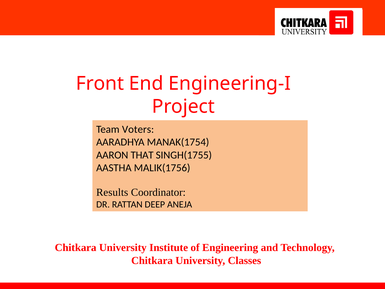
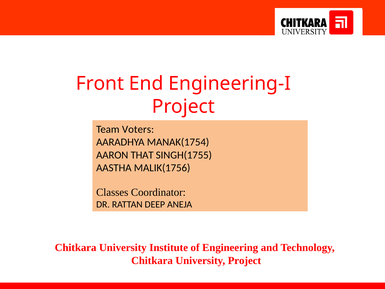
Results: Results -> Classes (112, 192)
University Classes: Classes -> Project (244, 260)
